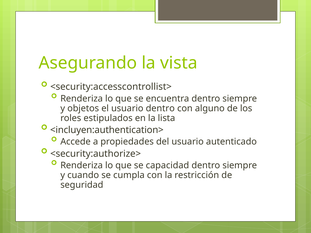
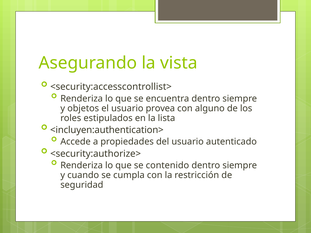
usuario dentro: dentro -> provea (160, 108)
capacidad: capacidad -> contenido (167, 165)
